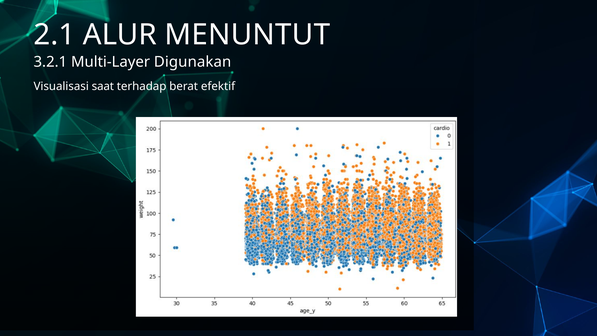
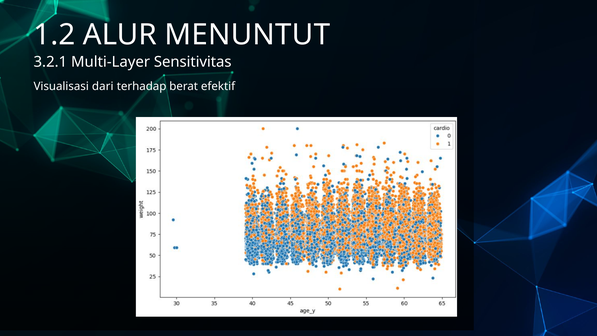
2.1: 2.1 -> 1.2 (54, 35)
Digunakan: Digunakan -> Sensitivitas (193, 62)
saat: saat -> dari (103, 86)
